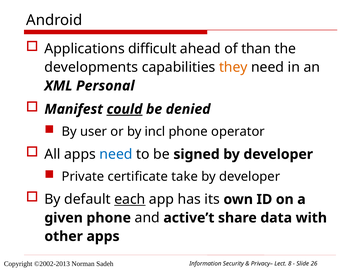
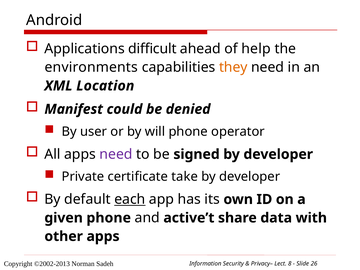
than: than -> help (256, 49)
developments: developments -> environments (91, 67)
Personal: Personal -> Location (105, 86)
could underline: present -> none (125, 109)
incl: incl -> will (155, 132)
need colour: blue -> purple (116, 154)
